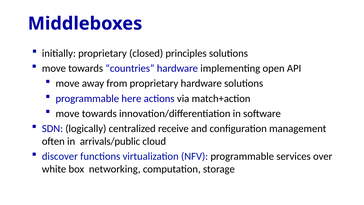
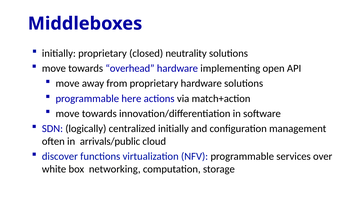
principles: principles -> neutrality (186, 53)
countries: countries -> overhead (130, 68)
centralized receive: receive -> initially (173, 128)
